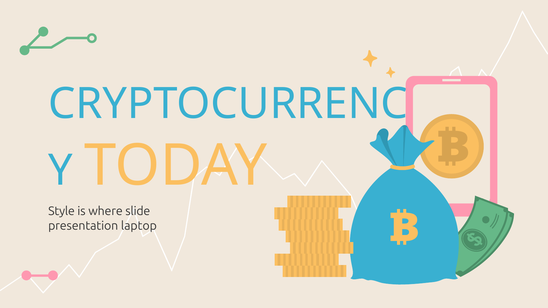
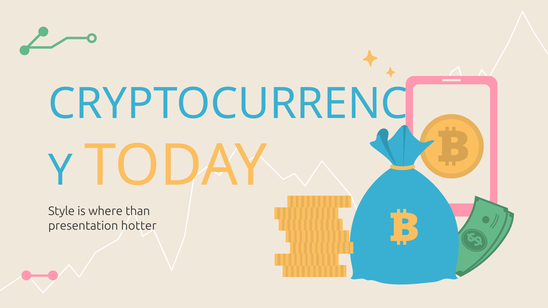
slide: slide -> than (138, 211)
laptop: laptop -> hotter (139, 226)
